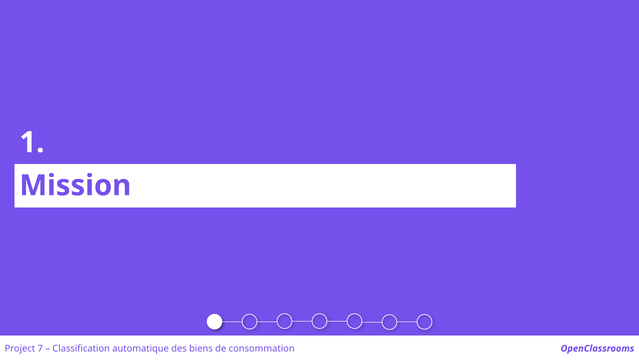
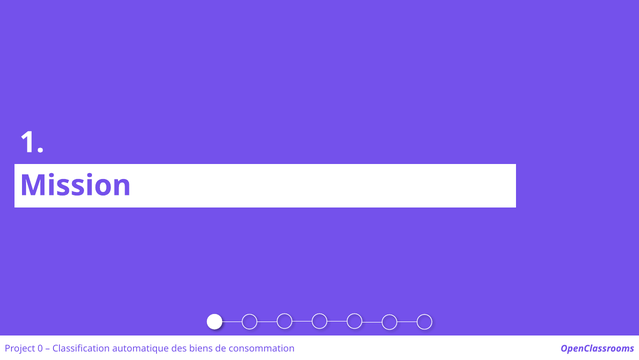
7: 7 -> 0 (40, 348)
